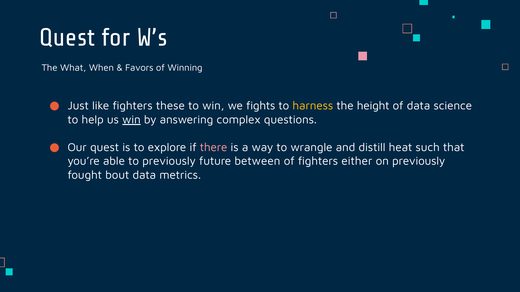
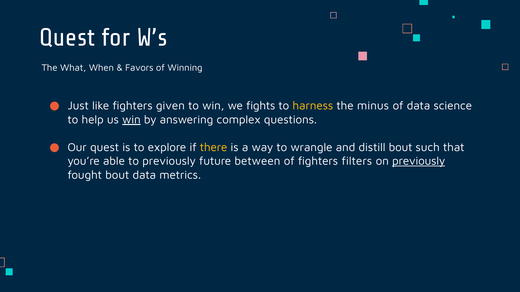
these: these -> given (170, 106)
height: height -> minus (373, 106)
there colour: pink -> yellow (214, 147)
distill heat: heat -> bout (401, 147)
either: either -> filters (357, 161)
previously underline: none -> present (419, 161)
